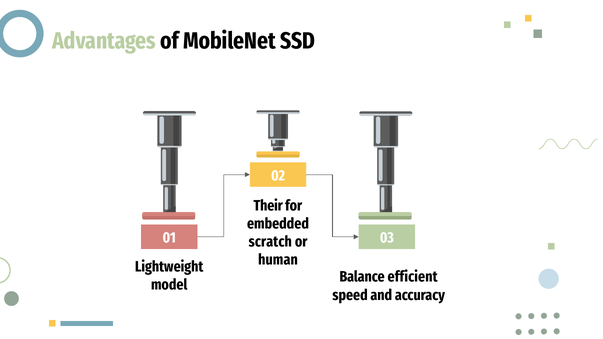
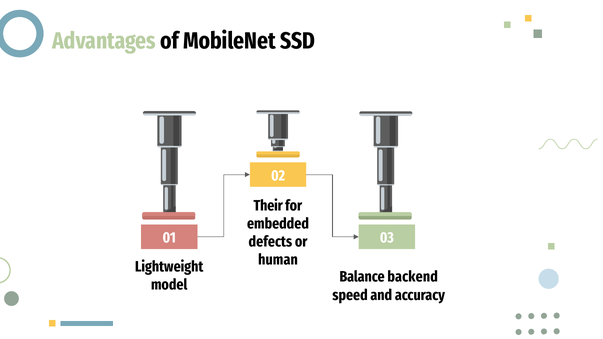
scratch: scratch -> defects (270, 242)
efficient: efficient -> backend (413, 277)
